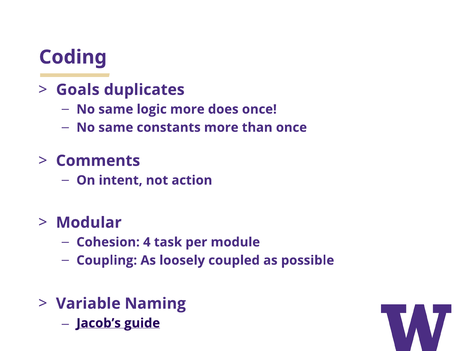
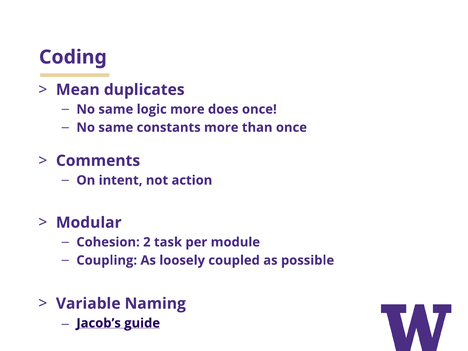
Goals: Goals -> Mean (78, 90)
4: 4 -> 2 (147, 242)
